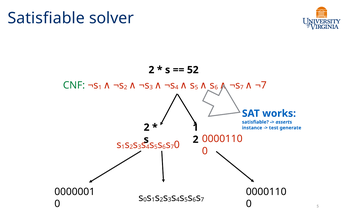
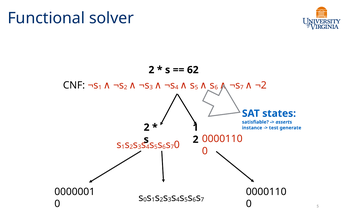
Satisfiable: Satisfiable -> Functional (46, 18)
52: 52 -> 62 (193, 70)
¬7: ¬7 -> ¬2 (261, 85)
CNF colour: green -> black (74, 85)
works: works -> states (279, 114)
